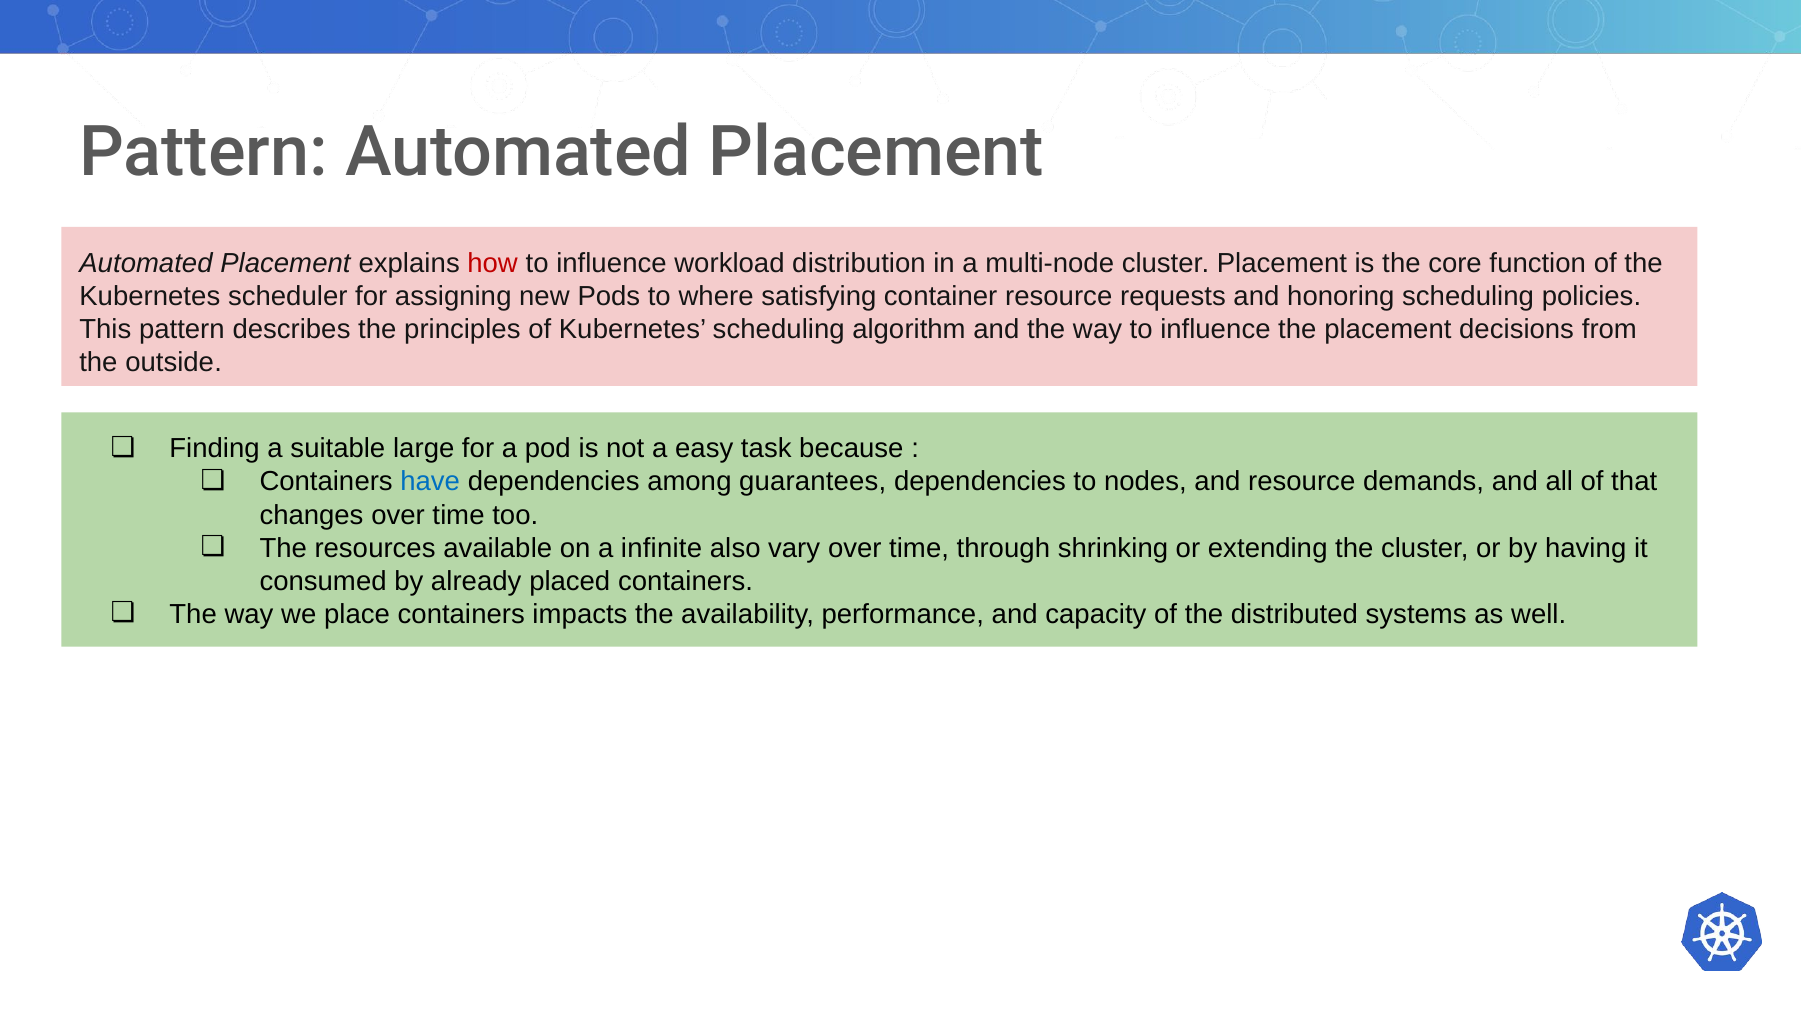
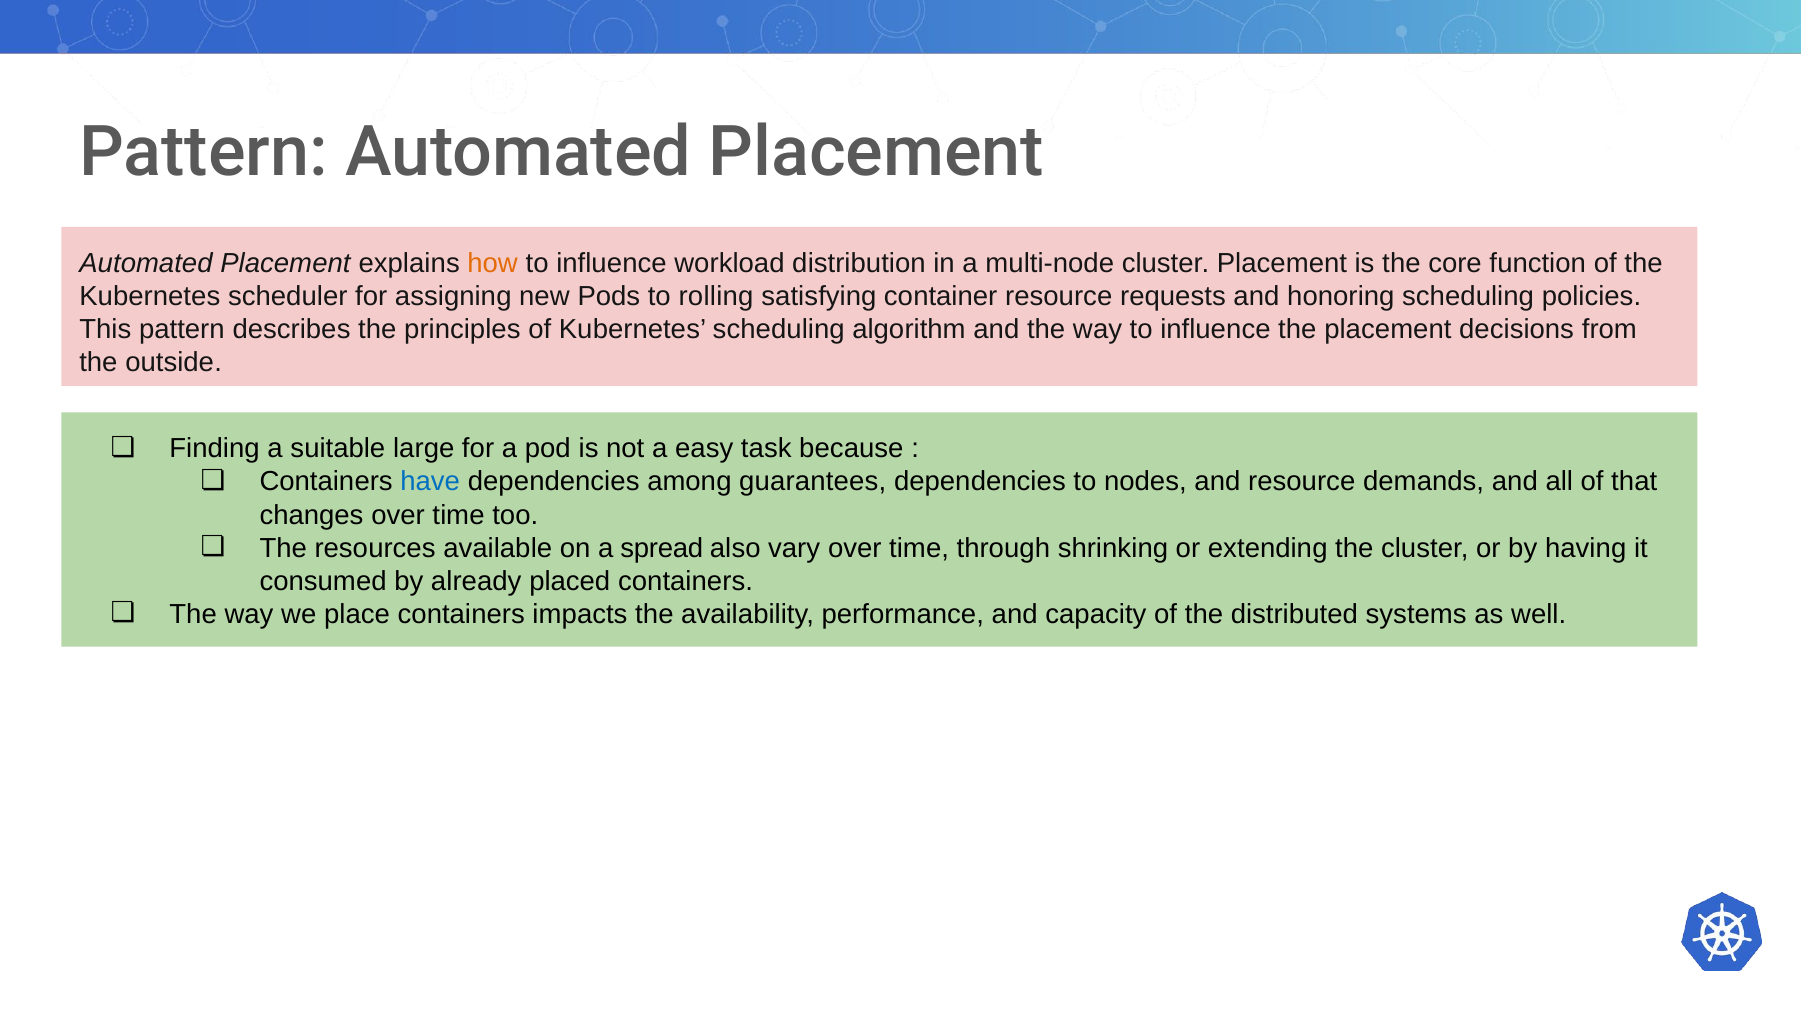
how colour: red -> orange (493, 263)
where: where -> rolling (716, 296)
infinite: infinite -> spread (662, 548)
